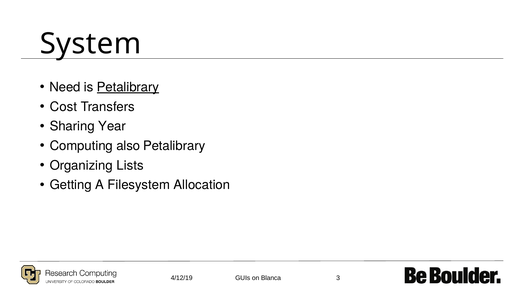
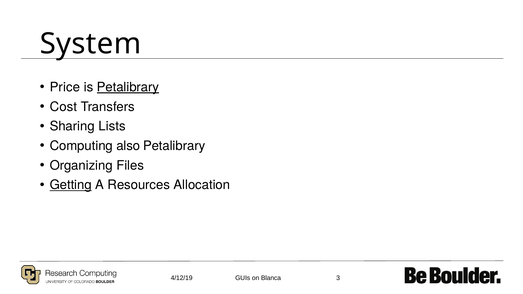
Need: Need -> Price (65, 87)
Year: Year -> Lists (112, 126)
Lists: Lists -> Files (130, 166)
Getting underline: none -> present (71, 185)
Filesystem: Filesystem -> Resources (139, 185)
